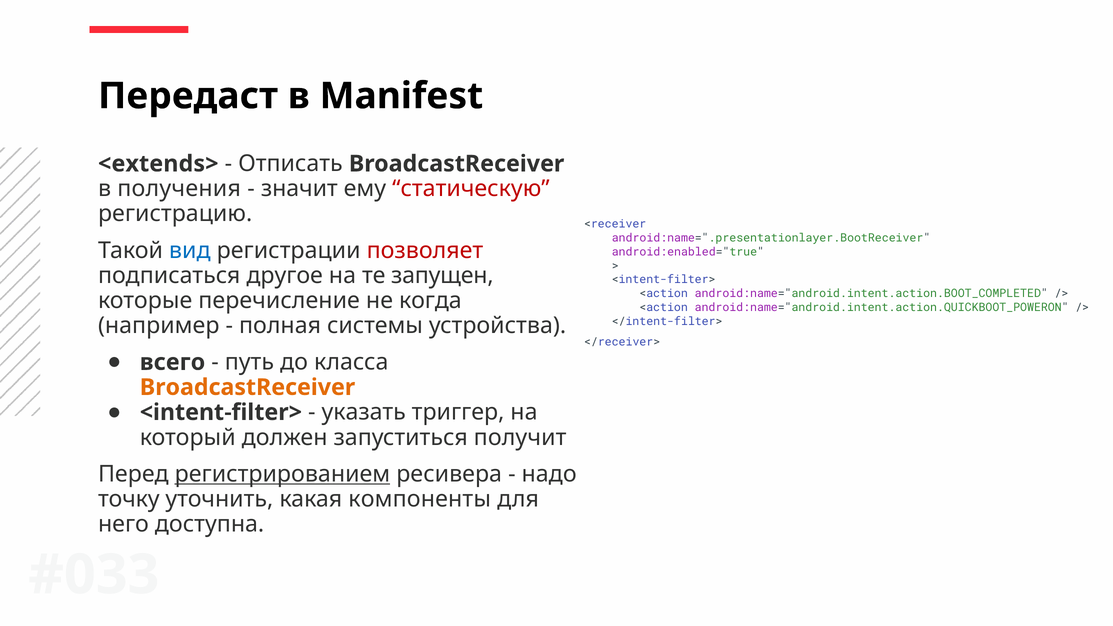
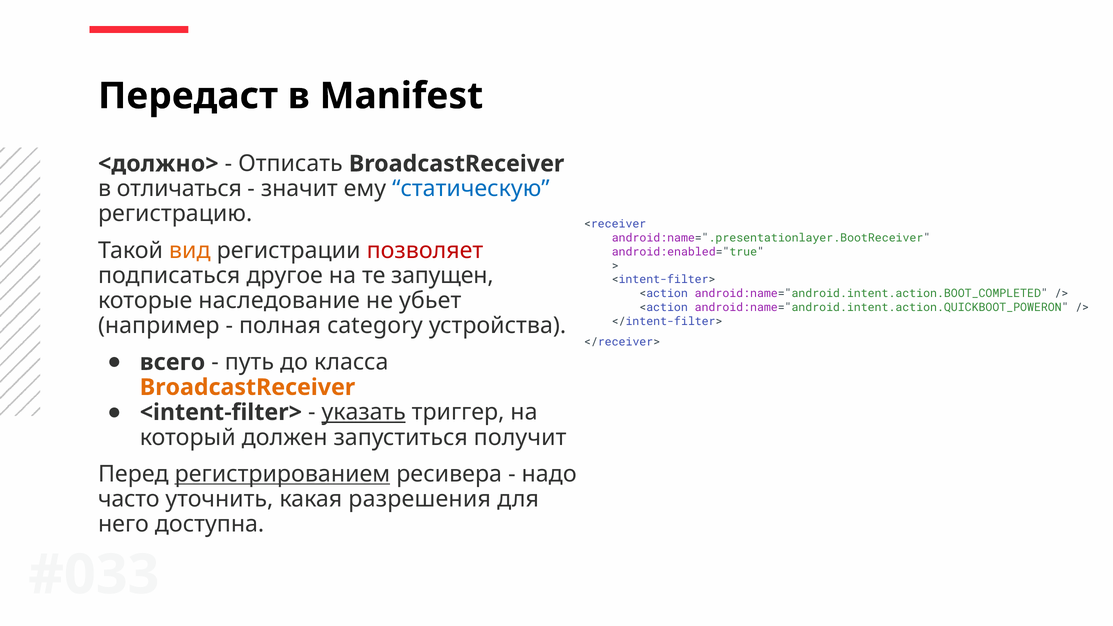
<extends>: <extends> -> <должно> (158, 164)
получения: получения -> отличаться (179, 189)
статическую colour: red -> blue (471, 189)
вид colour: blue -> orange (190, 250)
перечисление: перечисление -> наследование (279, 301)
когда: когда -> убьет (430, 301)
системы: системы -> category (375, 326)
указать underline: none -> present (364, 412)
точку: точку -> часто (129, 499)
компоненты: компоненты -> разрешения (420, 499)
